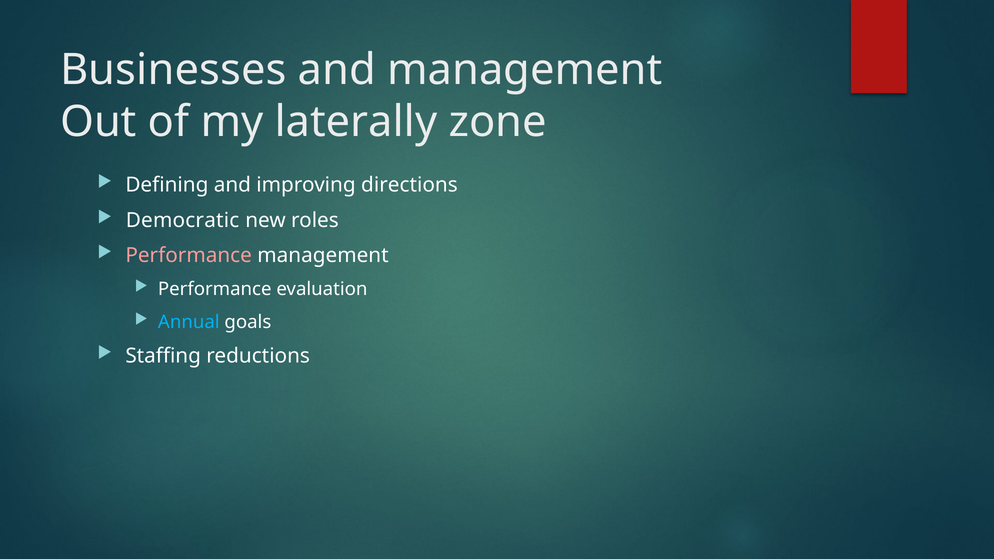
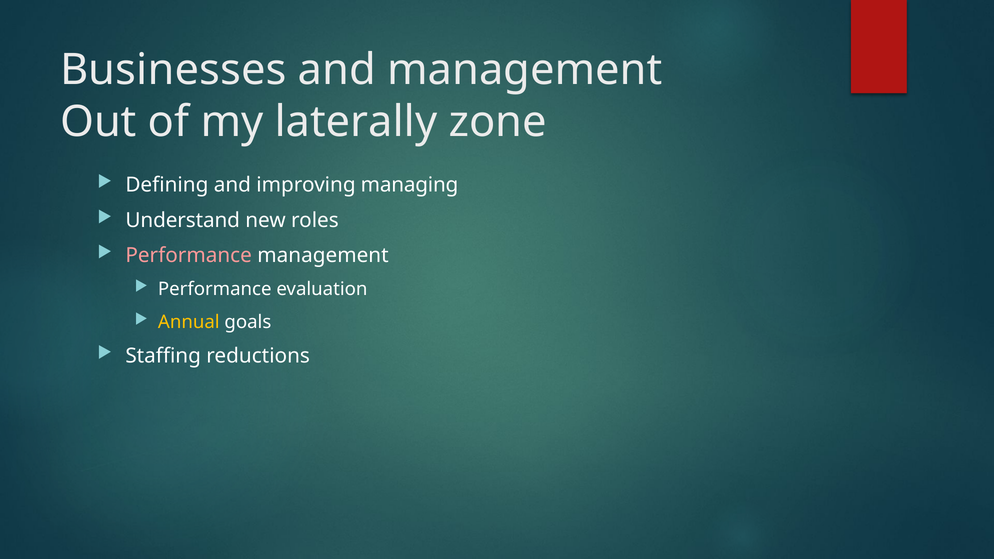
directions: directions -> managing (410, 185)
Democratic: Democratic -> Understand (183, 220)
Annual colour: light blue -> yellow (189, 322)
